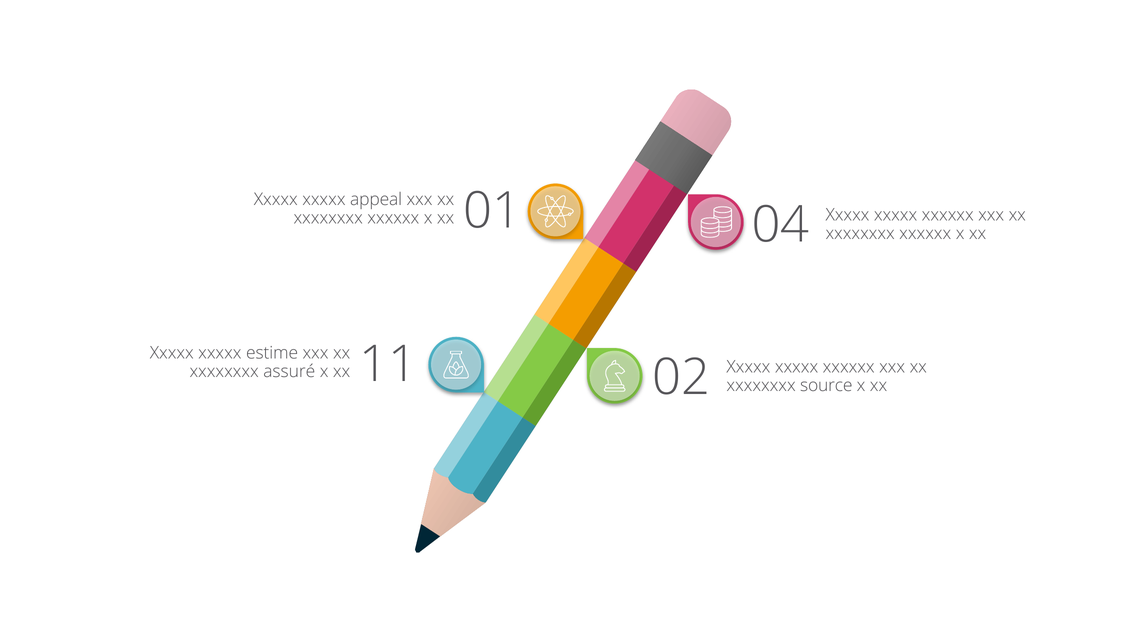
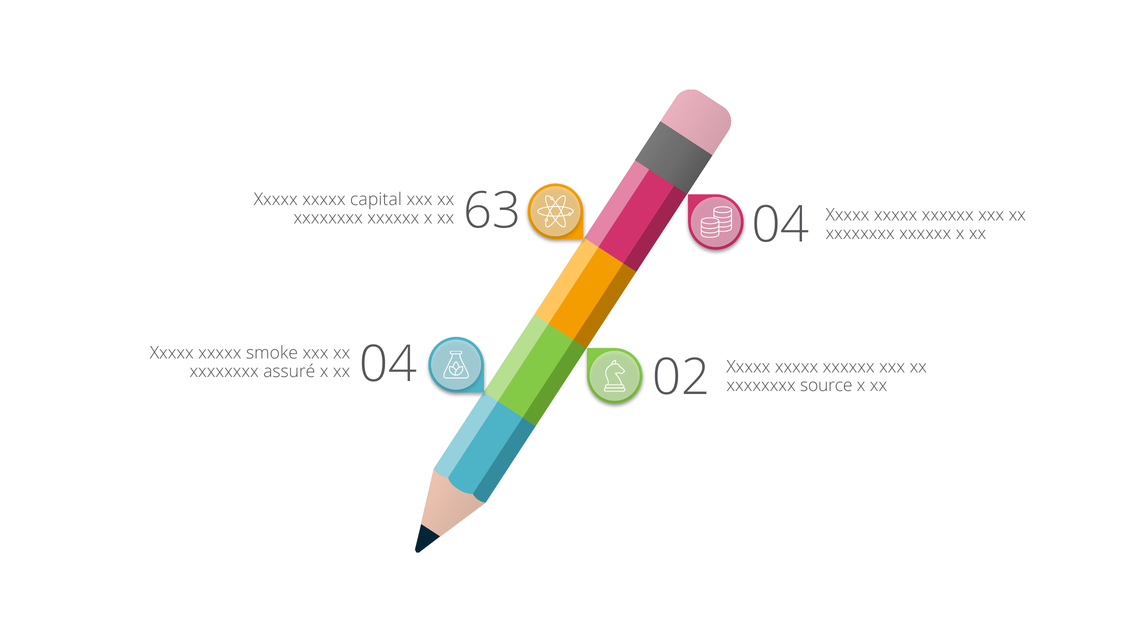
appeal: appeal -> capital (376, 199)
01: 01 -> 63 (492, 211)
estime: estime -> smoke (272, 353)
11: 11 -> 04 (388, 364)
